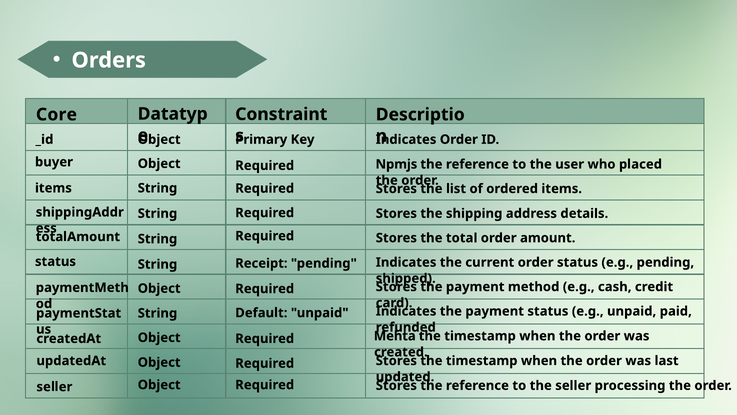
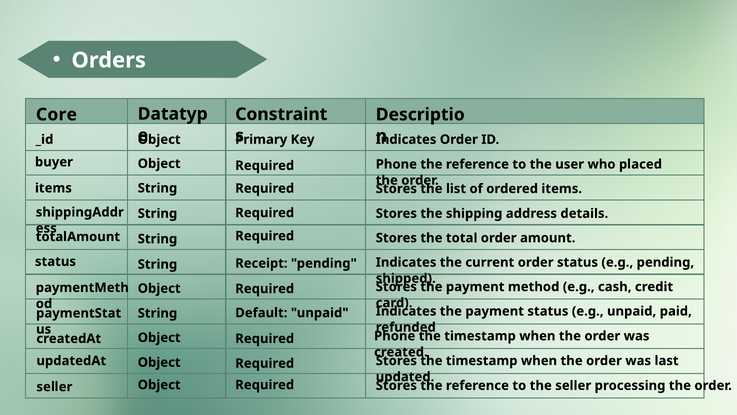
Required Npmjs: Npmjs -> Phone (396, 164)
Mehta: Mehta -> Phone (395, 336)
